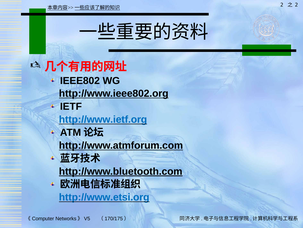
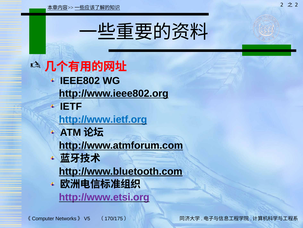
http://www.etsi.org colour: blue -> purple (104, 197)
